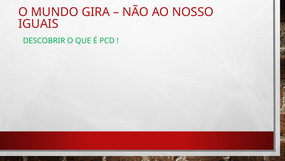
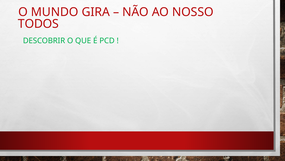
IGUAIS: IGUAIS -> TODOS (38, 24)
